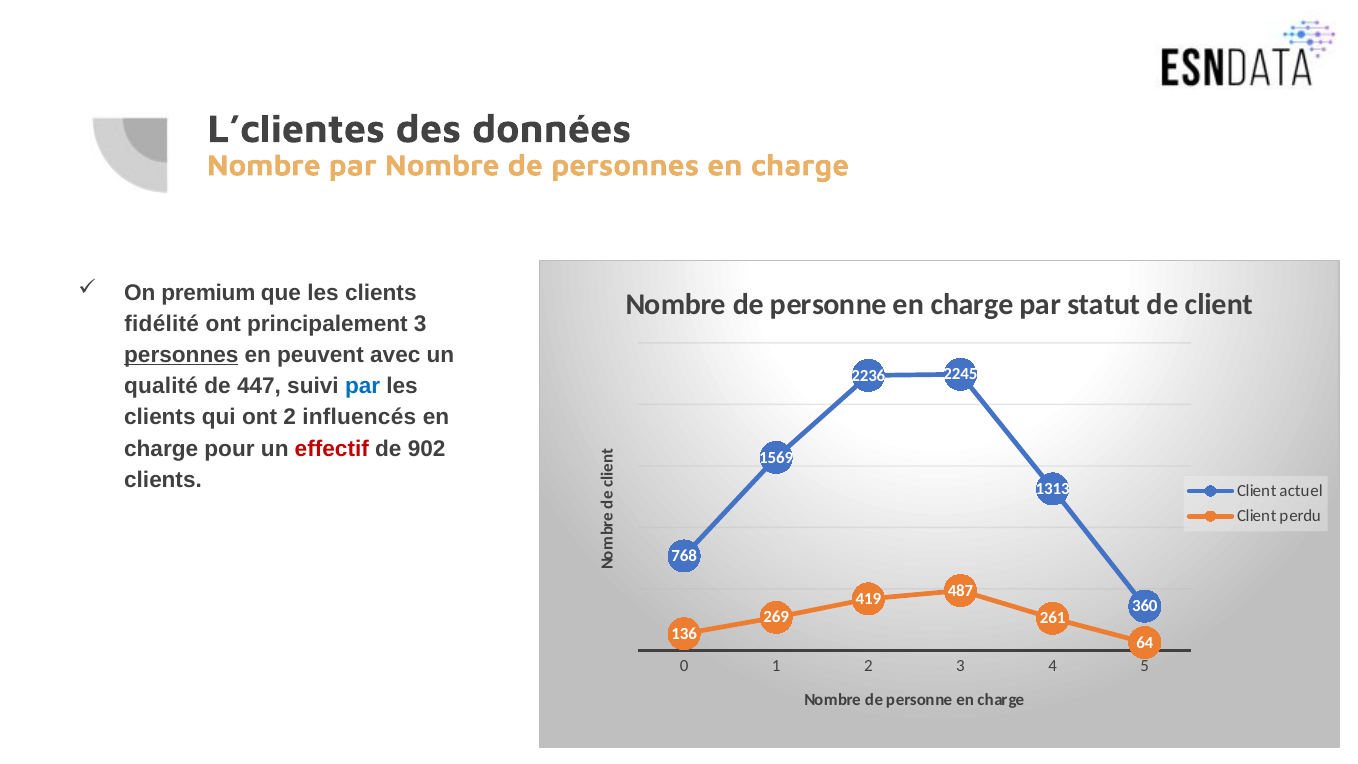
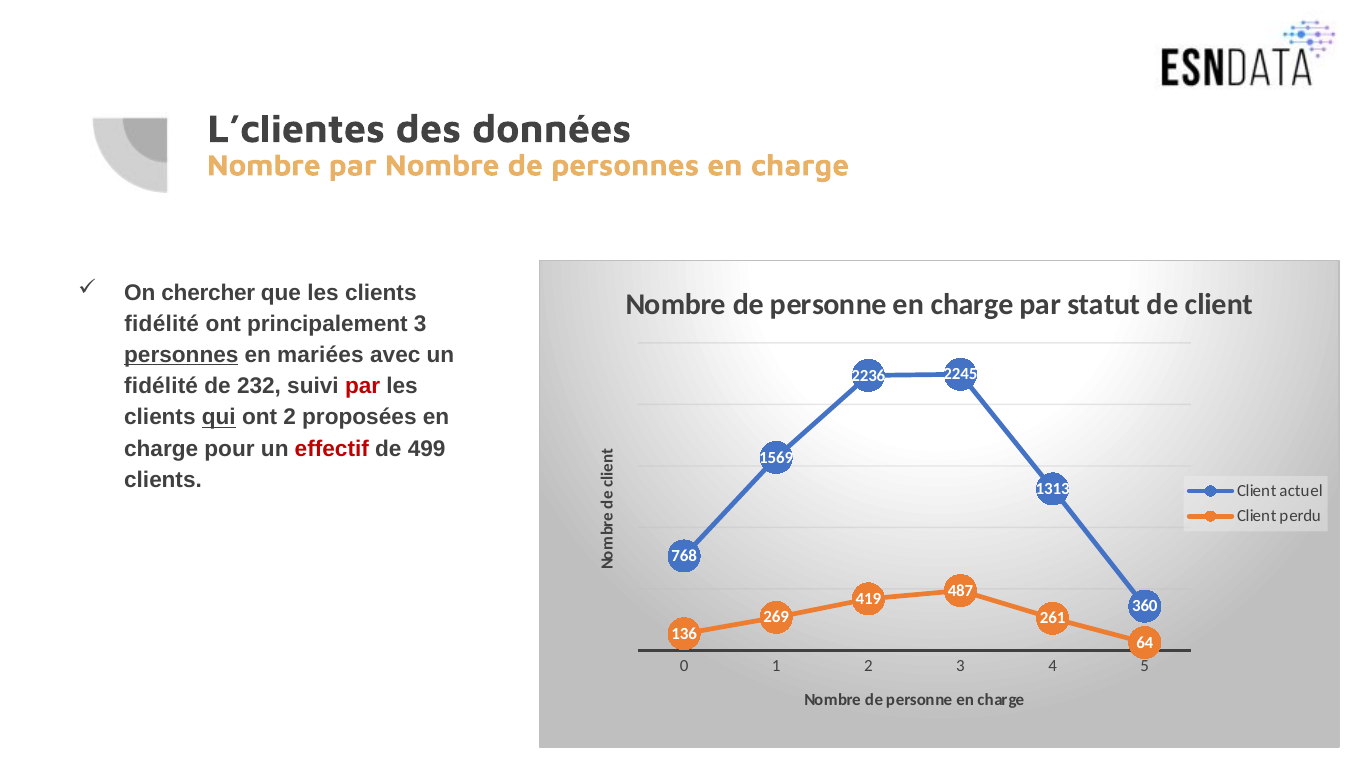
premium: premium -> chercher (208, 293)
peuvent: peuvent -> mariées (320, 355)
qualité: qualité -> fidélité (161, 386)
447: 447 -> 232 (259, 386)
par colour: blue -> red (363, 386)
qui underline: none -> present (219, 417)
influencés: influencés -> proposées (359, 417)
902: 902 -> 499 (427, 449)
